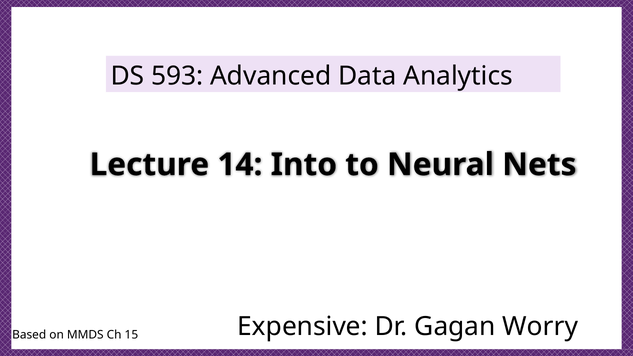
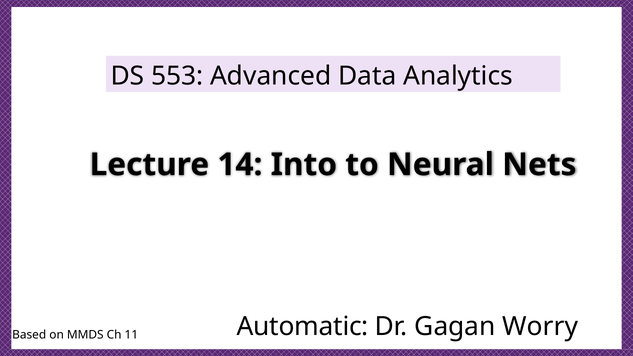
593: 593 -> 553 (177, 76)
Expensive: Expensive -> Automatic (303, 326)
15: 15 -> 11 (131, 335)
